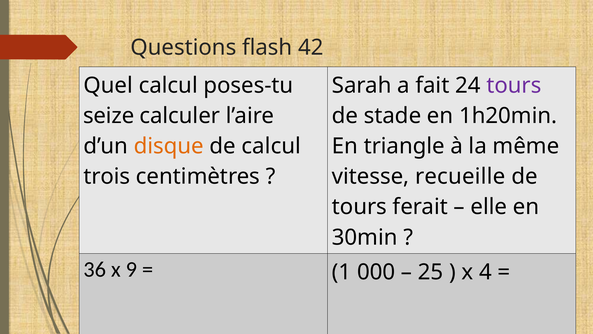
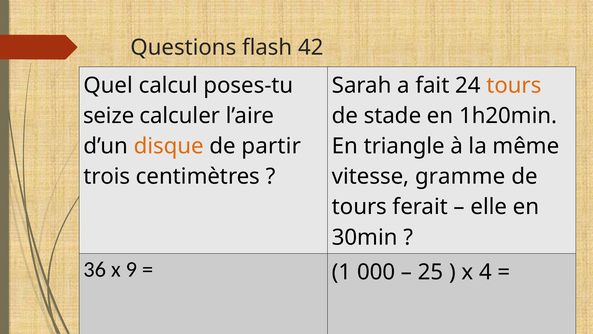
tours colour: purple -> orange (514, 85)
de calcul: calcul -> partir (271, 146)
recueille: recueille -> gramme (460, 176)
